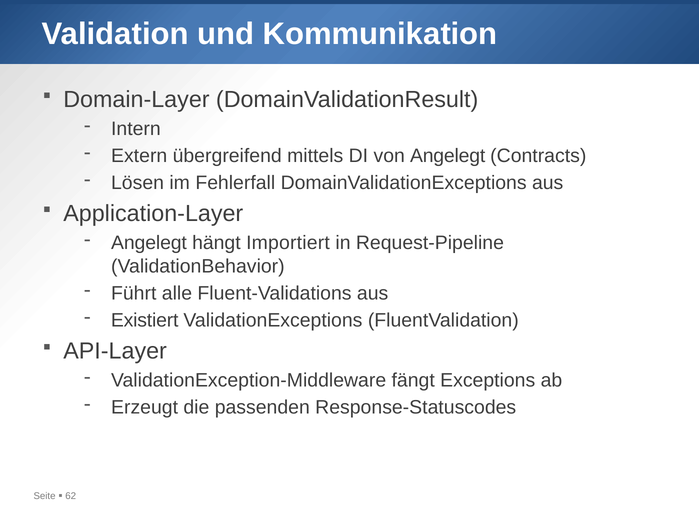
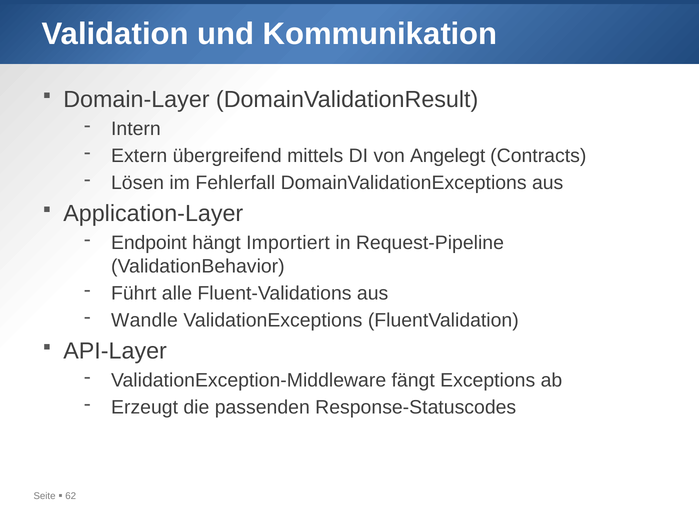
Angelegt: Angelegt -> Endpoint (149, 243)
Existiert: Existiert -> Wandle (145, 321)
